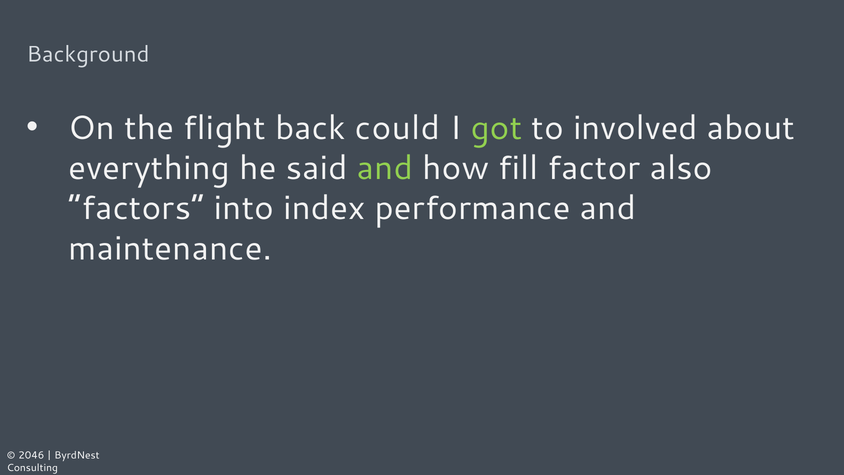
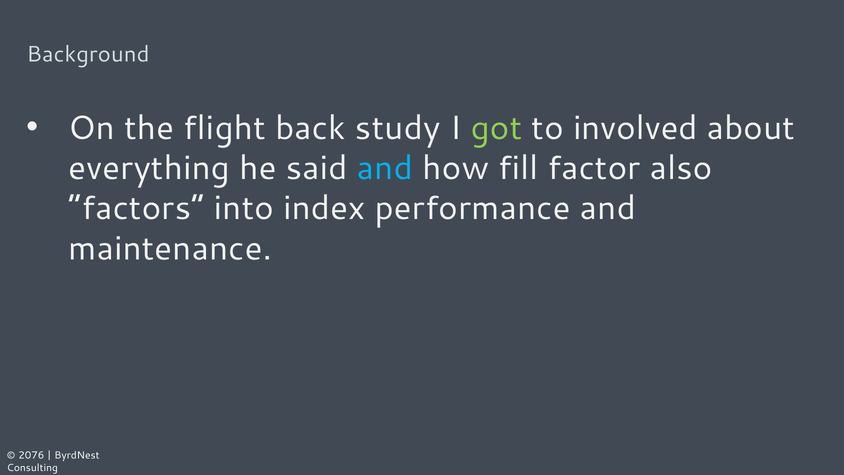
could: could -> study (398, 128)
and colour: light green -> light blue (385, 168)
2046: 2046 -> 2076 (31, 455)
